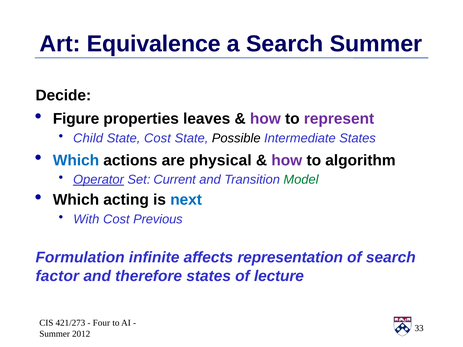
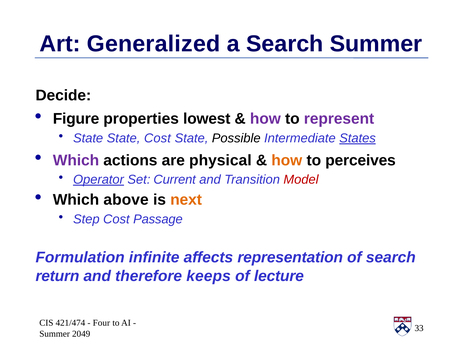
Equivalence: Equivalence -> Generalized (154, 44)
leaves: leaves -> lowest (207, 119)
Child: Child -> State (88, 138)
States underline: none -> present (358, 138)
Which colour: blue -> purple (76, 160)
how colour: purple -> orange (287, 160)
algorithm: algorithm -> perceives (361, 160)
Model colour: green -> red (301, 180)
acting: acting -> above (126, 200)
next colour: blue -> orange (186, 200)
With: With -> Step (86, 219)
Previous: Previous -> Passage (158, 219)
factor: factor -> return (57, 276)
therefore states: states -> keeps (209, 276)
421/273: 421/273 -> 421/474 (70, 323)
2012: 2012 -> 2049 (81, 334)
